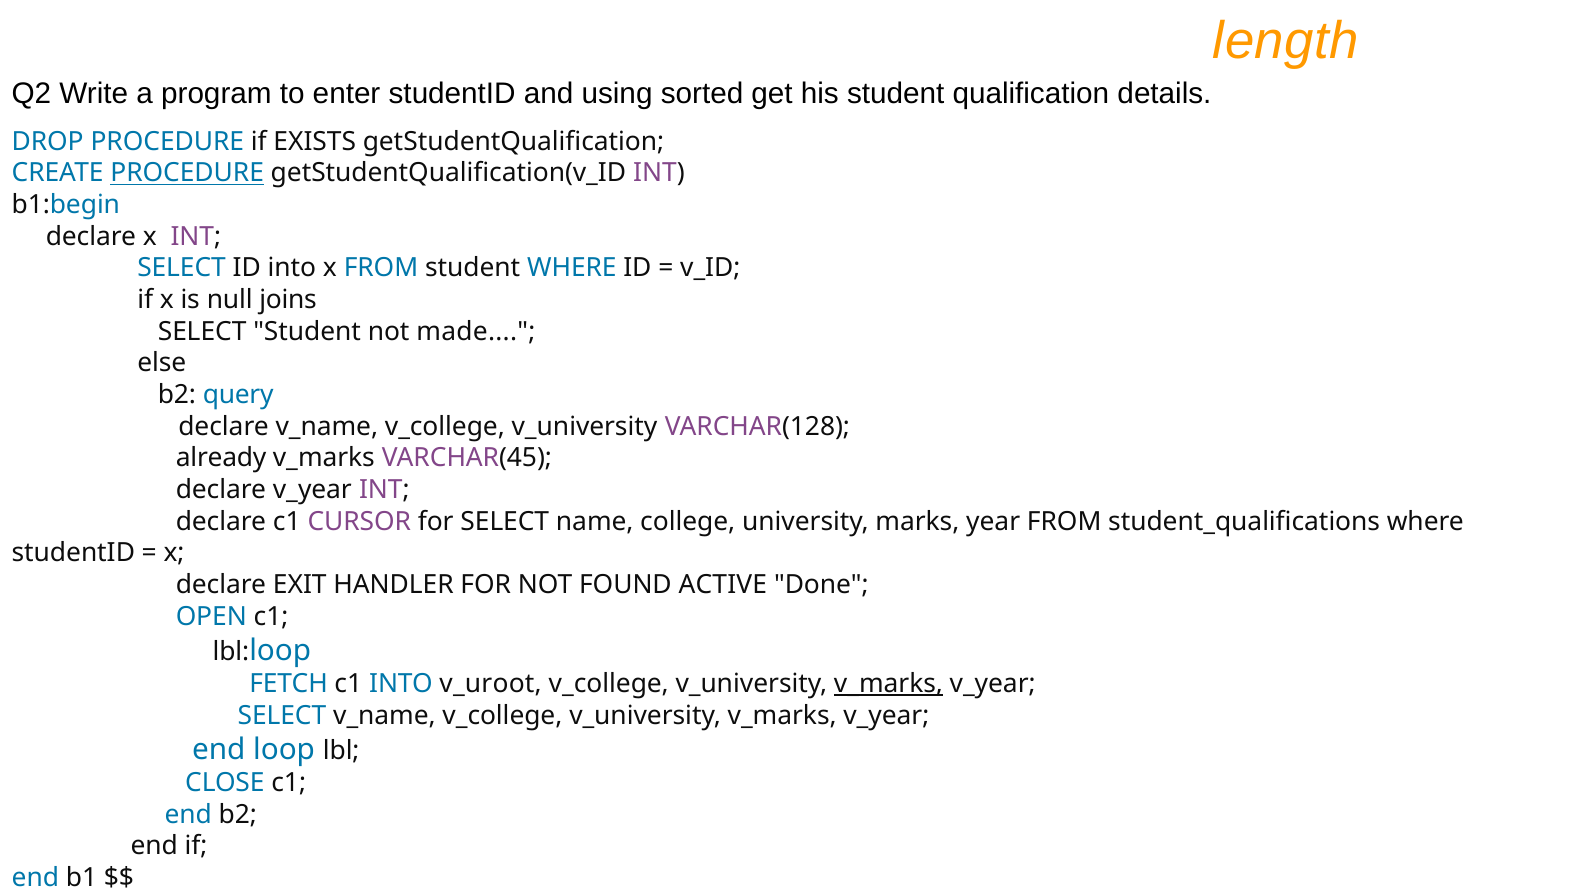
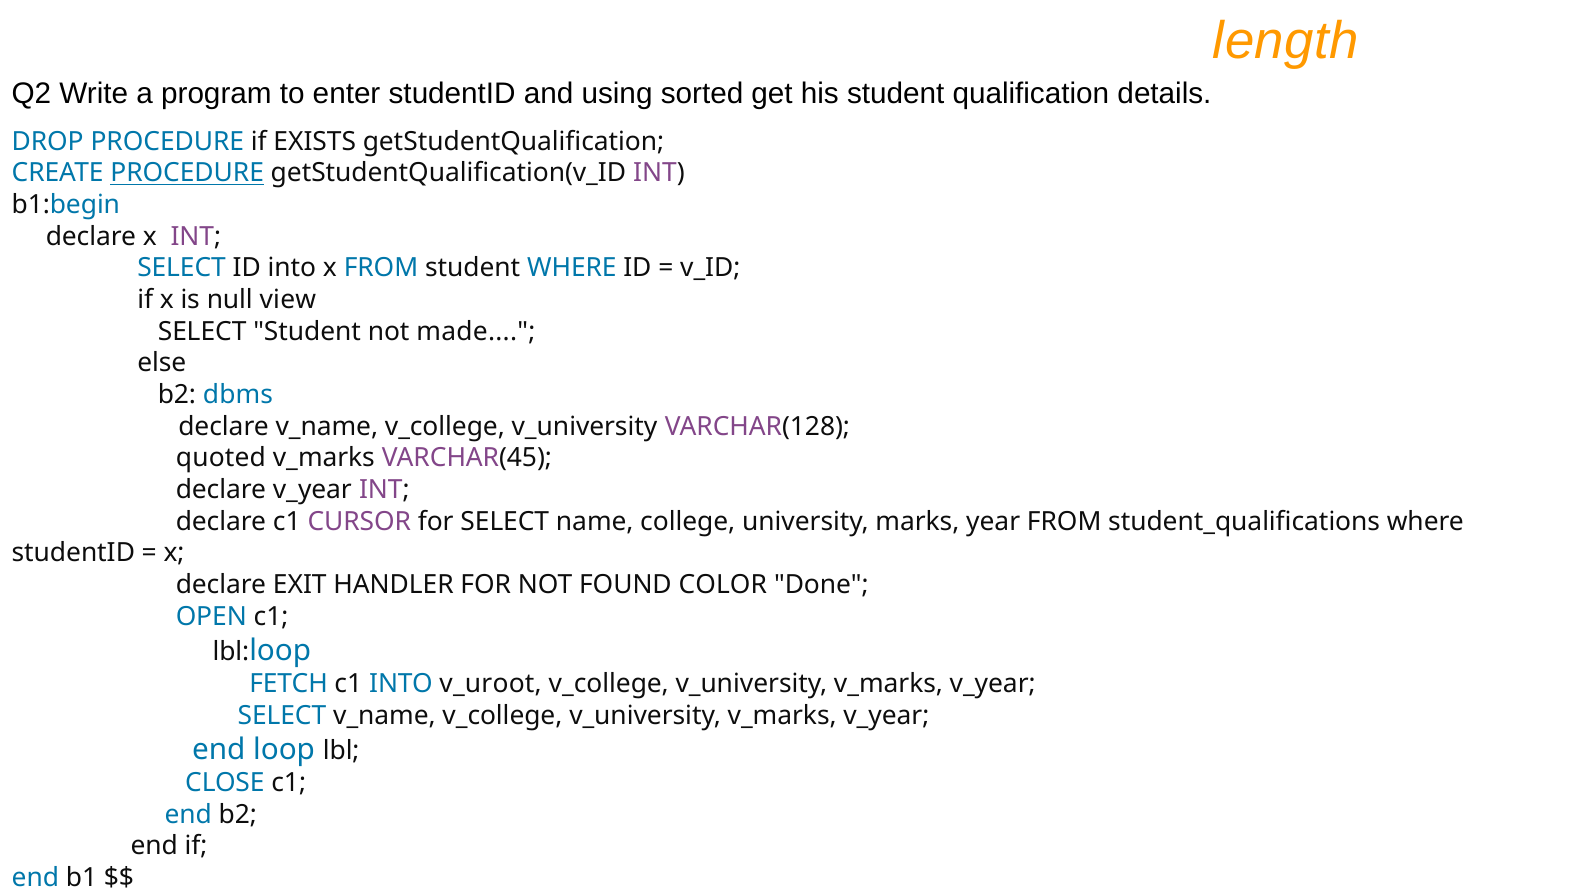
joins: joins -> view (288, 300)
query: query -> dbms (238, 395)
already: already -> quoted (221, 458)
ACTIVE: ACTIVE -> COLOR (723, 585)
v_marks underline: present -> none (889, 684)
